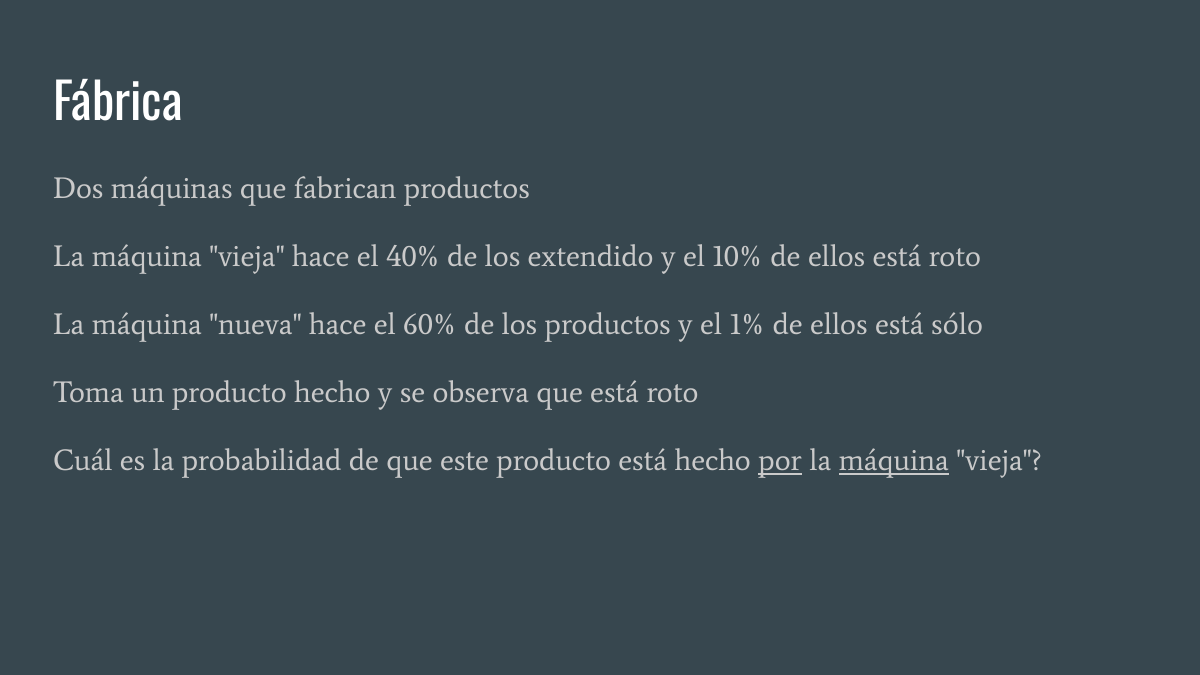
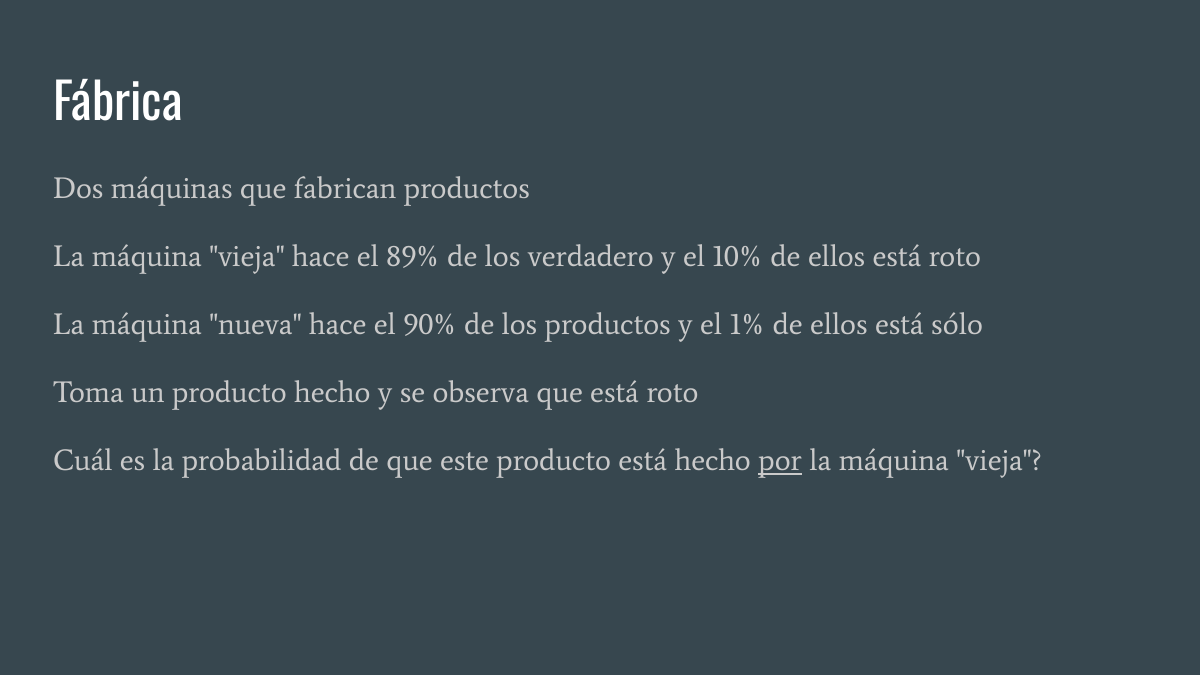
40%: 40% -> 89% (413, 257)
extendido: extendido -> verdadero (591, 257)
60%: 60% -> 90% (430, 325)
máquina underline: present -> none (894, 461)
